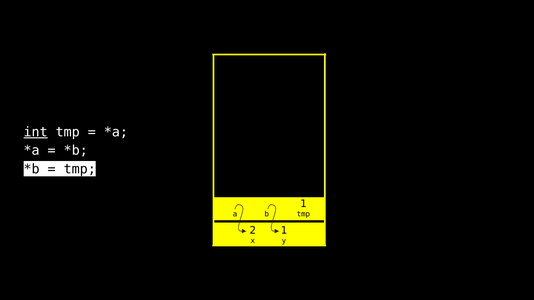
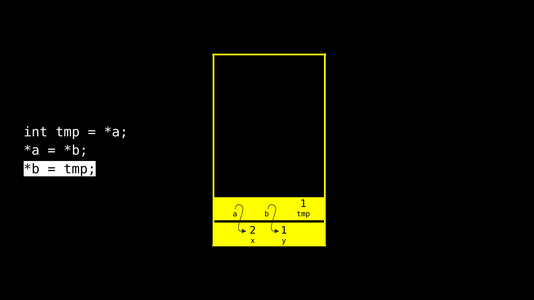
int underline: present -> none (36, 132)
